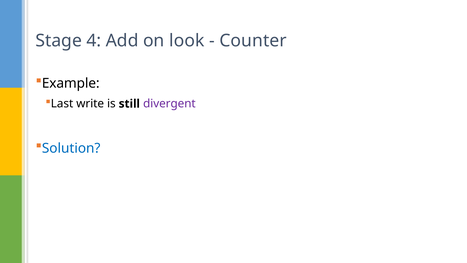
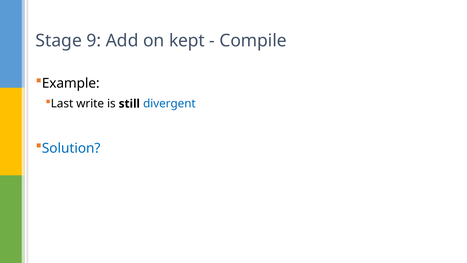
4: 4 -> 9 (94, 41)
look: look -> kept (187, 41)
Counter: Counter -> Compile (253, 41)
divergent colour: purple -> blue (169, 104)
